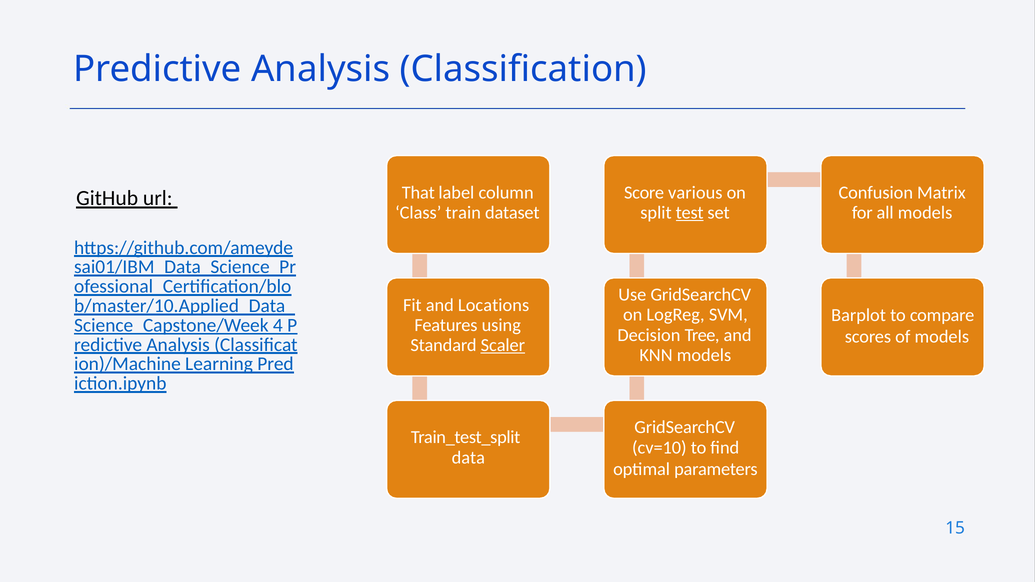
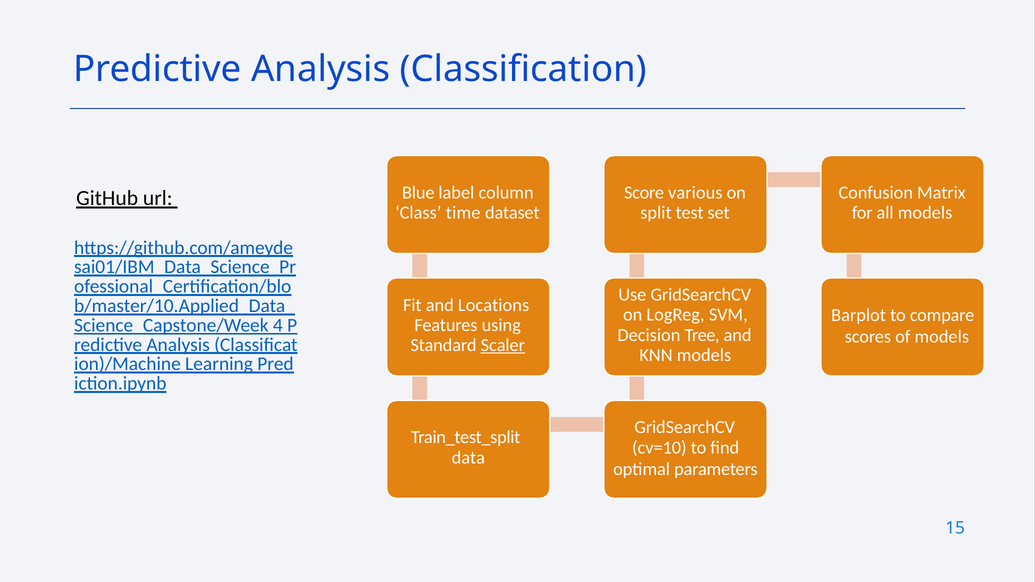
That: That -> Blue (418, 193)
train: train -> time (463, 213)
test underline: present -> none (690, 213)
